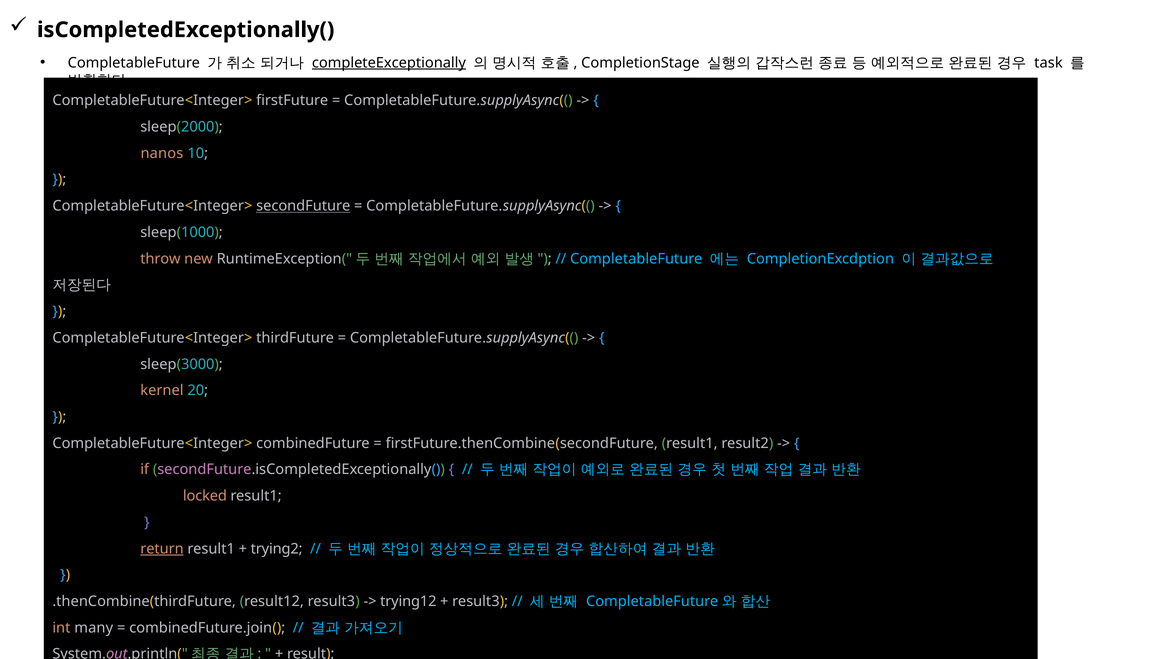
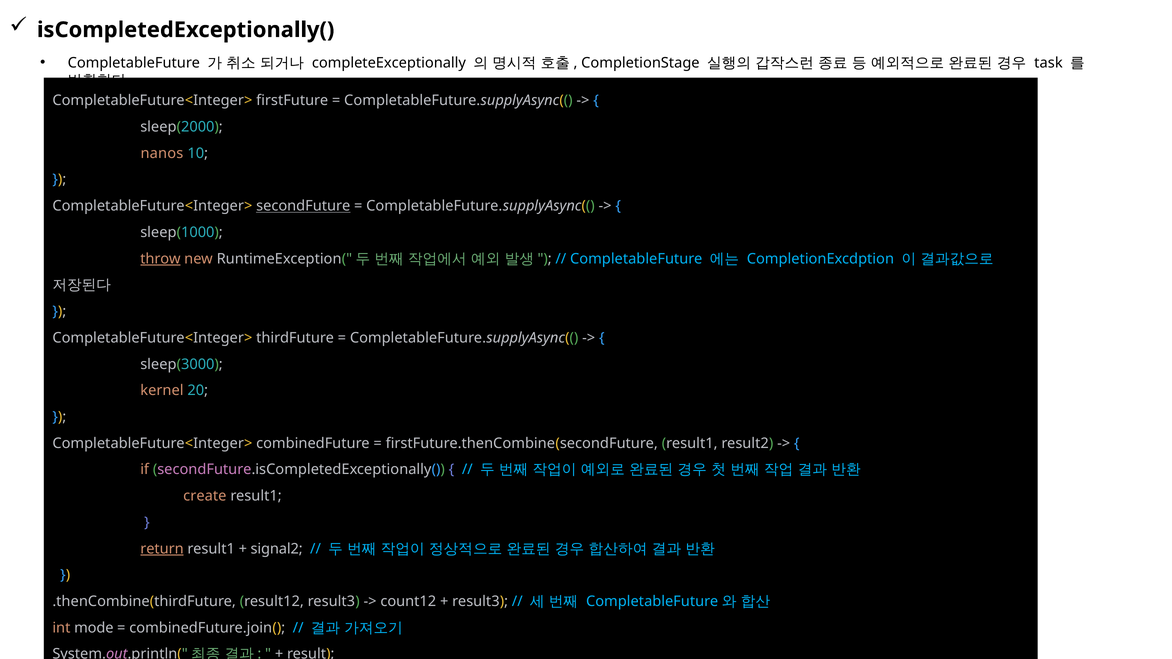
completeExceptionally underline: present -> none (389, 63)
throw underline: none -> present (160, 259)
locked: locked -> create (205, 496)
trying2: trying2 -> signal2 (277, 549)
trying12: trying12 -> count12 (408, 602)
many: many -> mode (94, 628)
